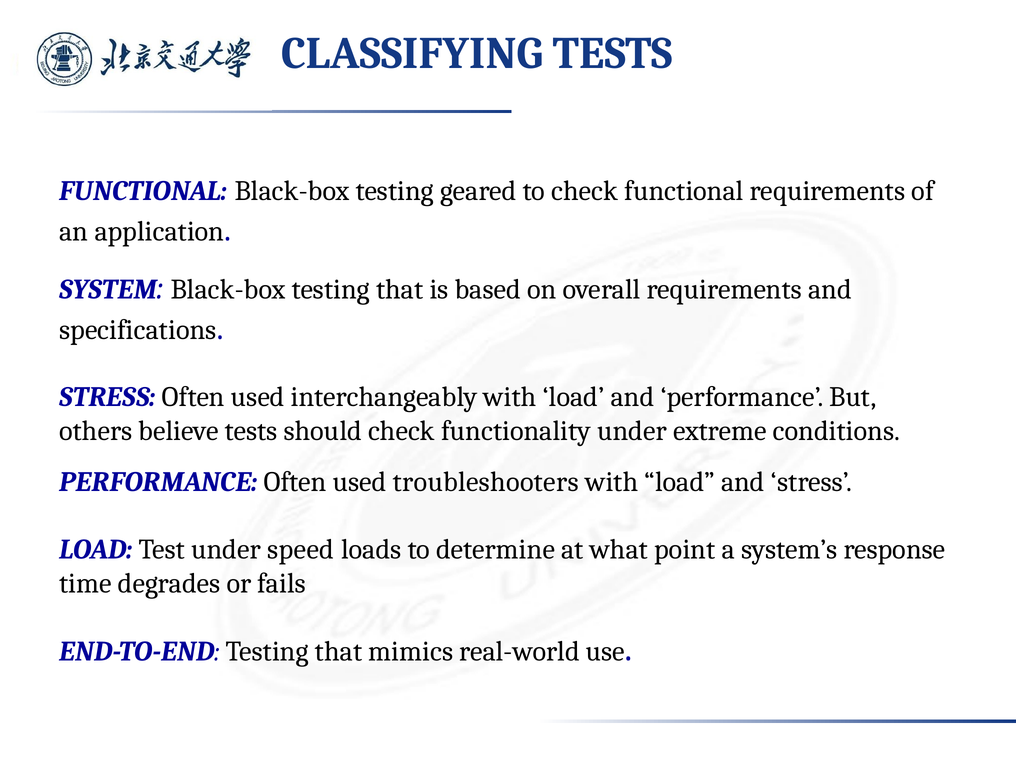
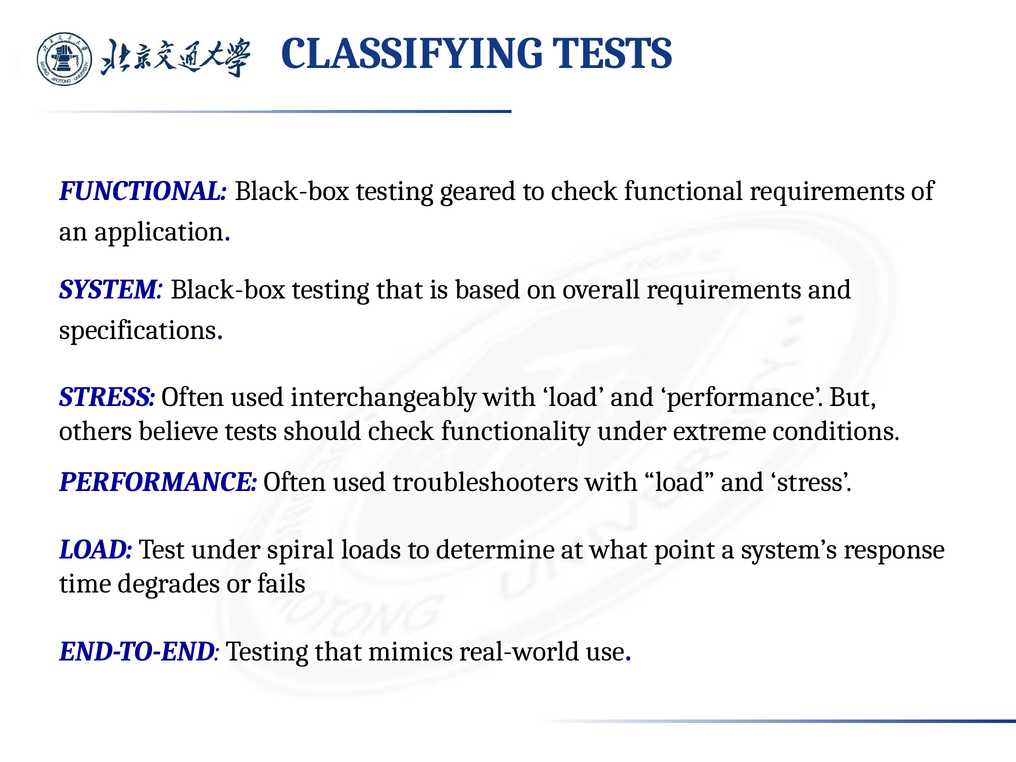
speed: speed -> spiral (301, 550)
